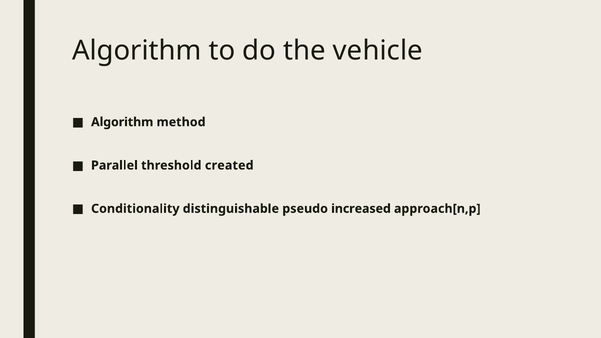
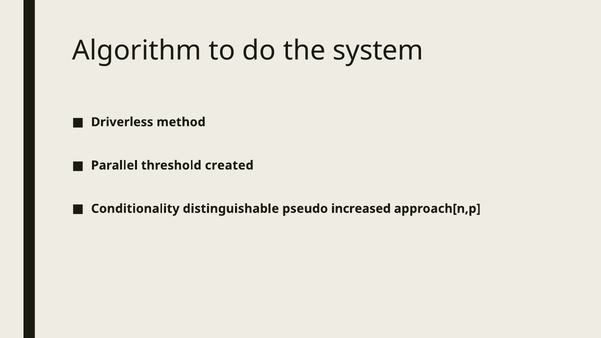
vehicle: vehicle -> system (378, 51)
Algorithm: Algorithm -> Driverless (122, 122)
